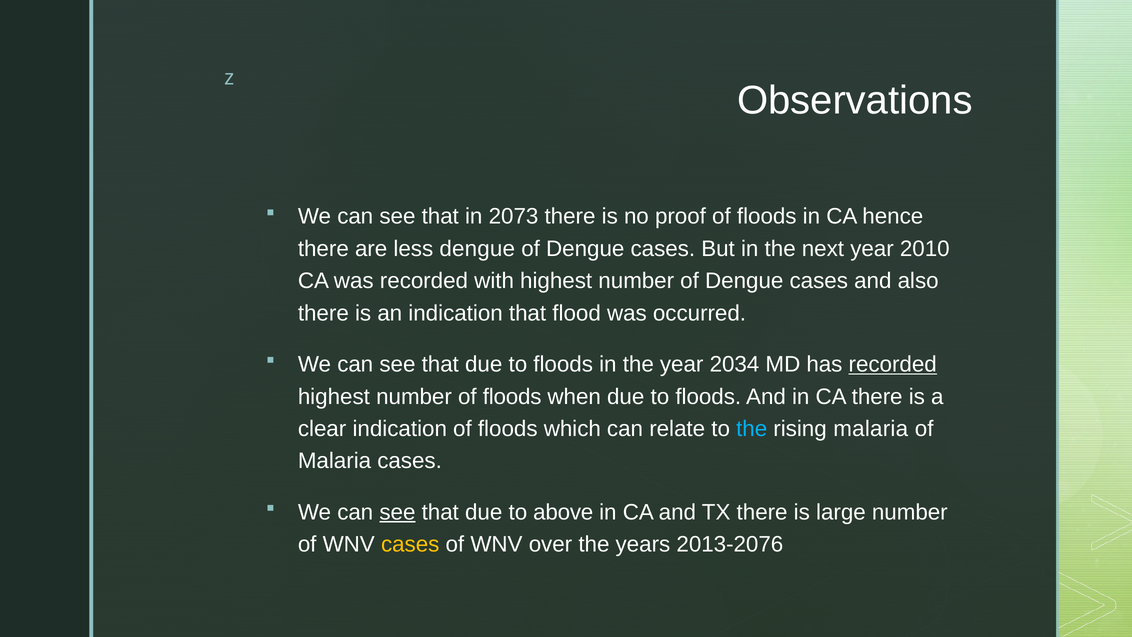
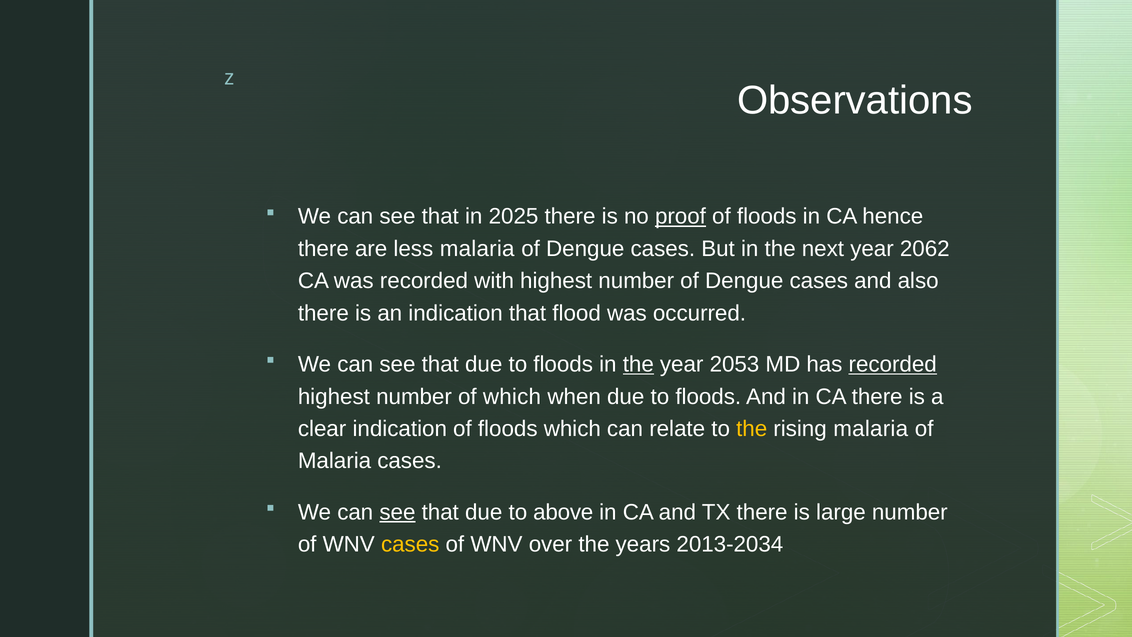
2073: 2073 -> 2025 (514, 216)
proof underline: none -> present (680, 216)
less dengue: dengue -> malaria (477, 249)
2010: 2010 -> 2062 (925, 249)
the underline: none -> present (638, 364)
2034: 2034 -> 2053 (734, 364)
number of floods: floods -> which (512, 396)
the colour: light blue -> yellow (752, 429)
2013-2076: 2013-2076 -> 2013-2034 (730, 544)
